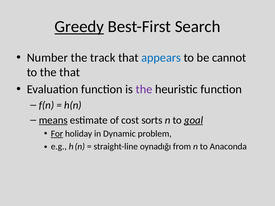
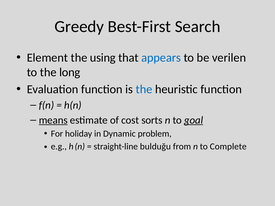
Greedy underline: present -> none (79, 27)
Number: Number -> Element (47, 58)
track: track -> using (103, 58)
cannot: cannot -> verilen (229, 58)
the that: that -> long (70, 72)
the colour: purple -> blue (144, 89)
For underline: present -> none (57, 134)
oynadığı: oynadığı -> bulduğu (155, 147)
Anaconda: Anaconda -> Complete (228, 147)
